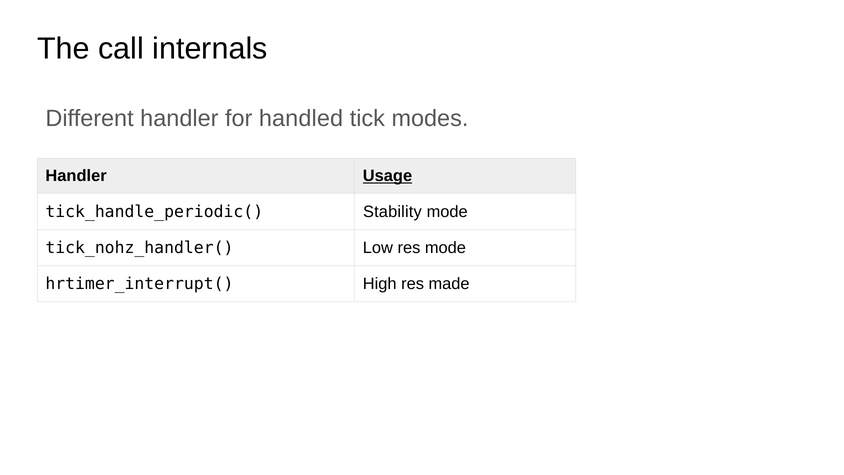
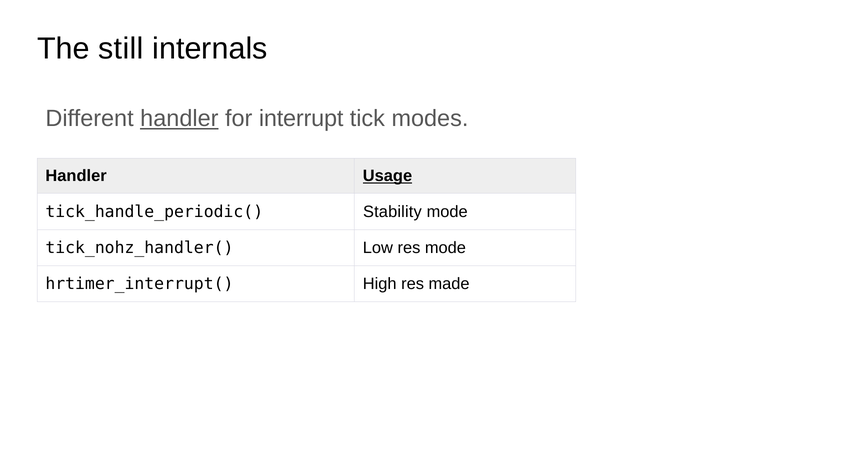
call: call -> still (121, 49)
handler underline: none -> present (179, 118)
handled: handled -> interrupt (301, 118)
